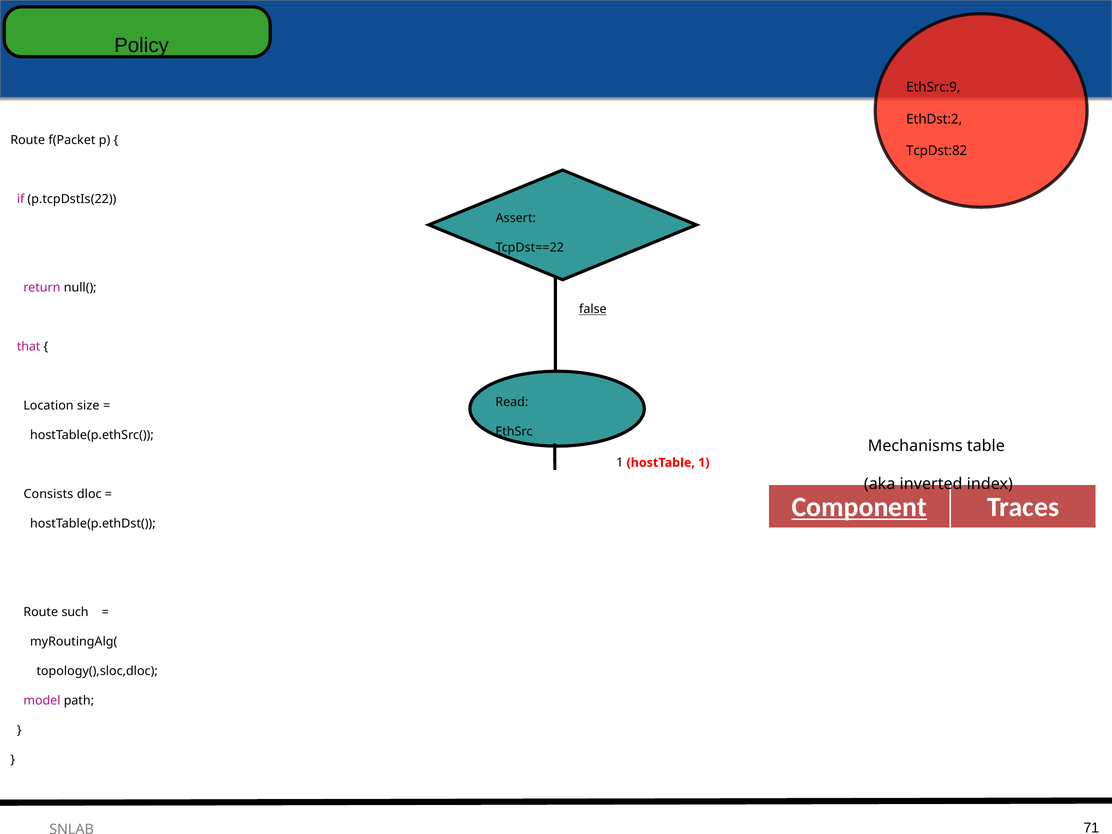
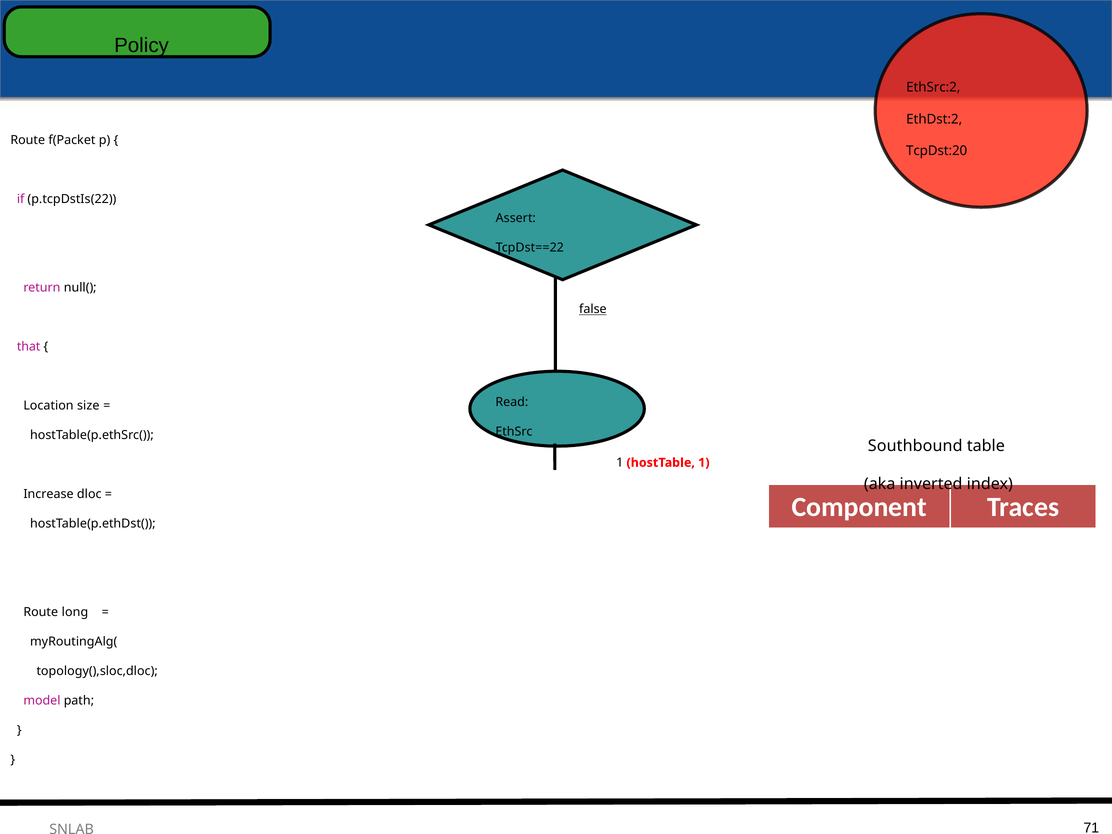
EthSrc:9: EthSrc:9 -> EthSrc:2 (933, 88)
TcpDst:82: TcpDst:82 -> TcpDst:20 (937, 151)
Mechanisms: Mechanisms -> Southbound (915, 446)
Consists: Consists -> Increase (48, 494)
Component underline: present -> none (859, 507)
such: such -> long (75, 612)
